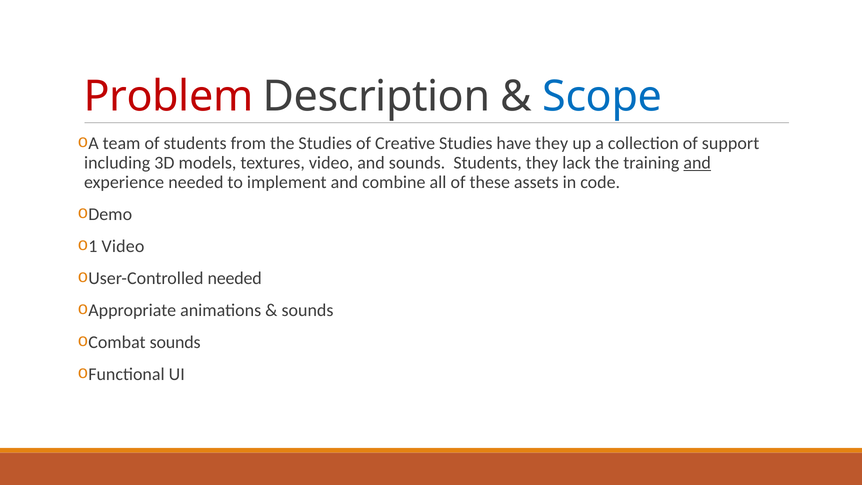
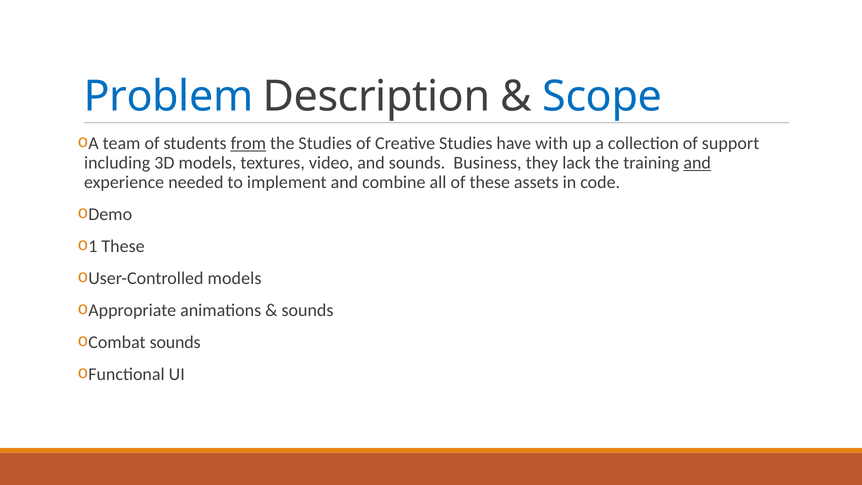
Problem colour: red -> blue (169, 97)
from underline: none -> present (248, 143)
have they: they -> with (552, 143)
sounds Students: Students -> Business (487, 163)
Video: Video -> These (123, 246)
needed: needed -> models (235, 278)
